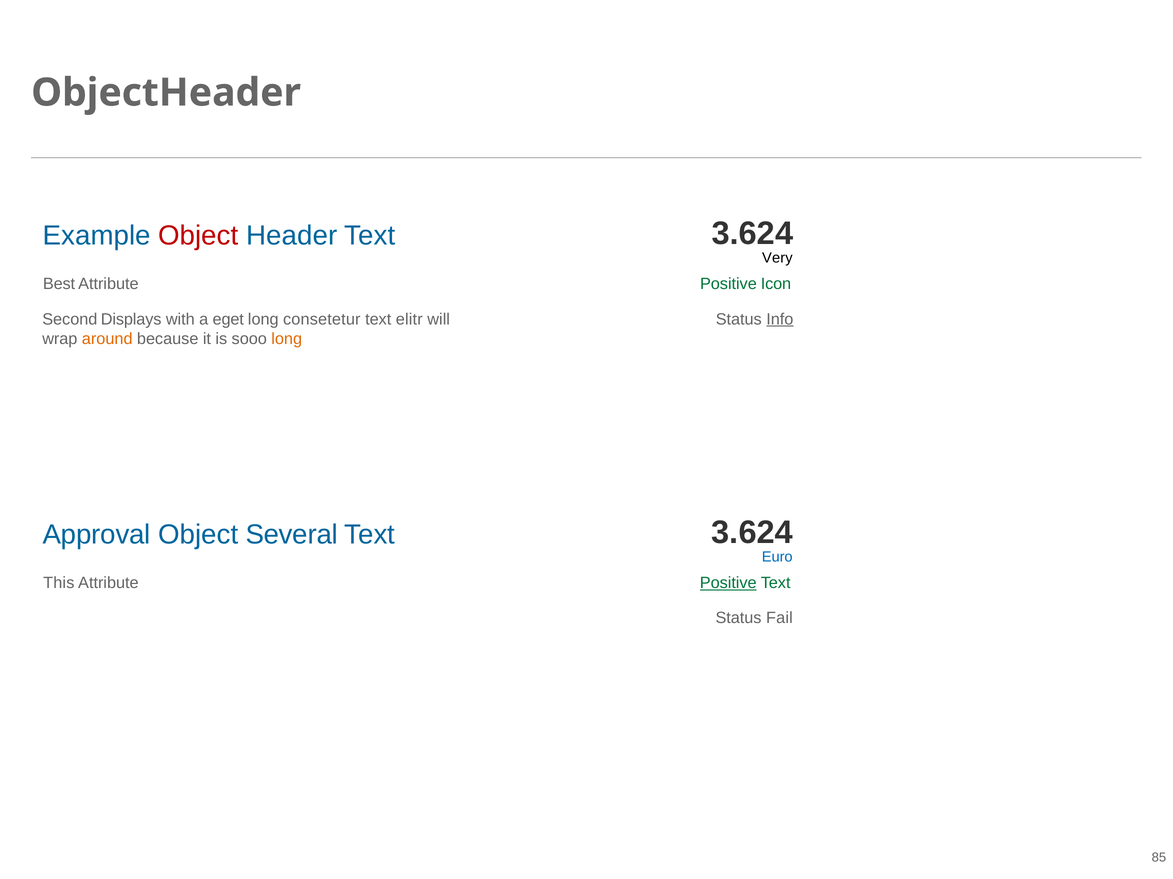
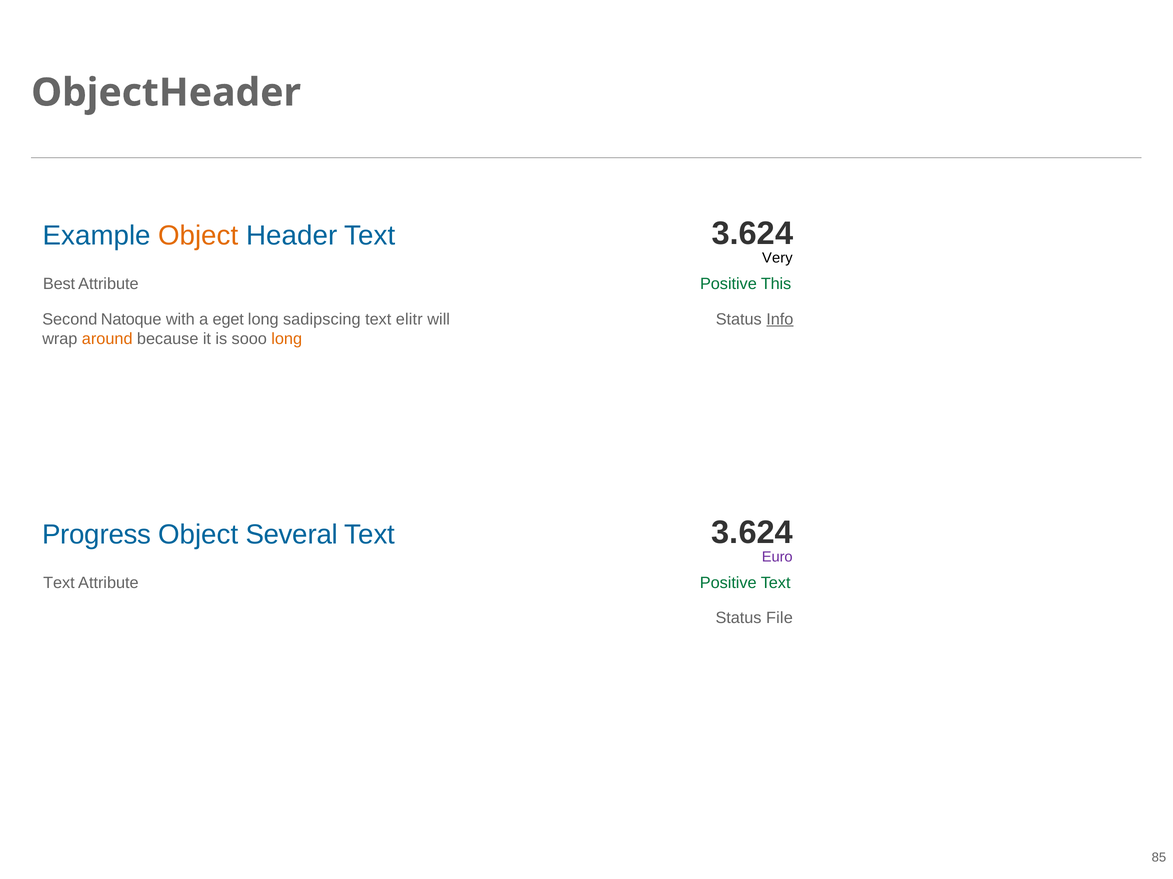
Object colour: red -> orange (198, 236)
Icon: Icon -> This (776, 284)
Displays: Displays -> Natoque (131, 319)
consetetur: consetetur -> sadipscing (322, 319)
Approval: Approval -> Progress (97, 535)
Euro colour: blue -> purple (777, 557)
This: This -> Text (59, 583)
Positive underline: present -> none (728, 583)
Fail: Fail -> File (779, 619)
